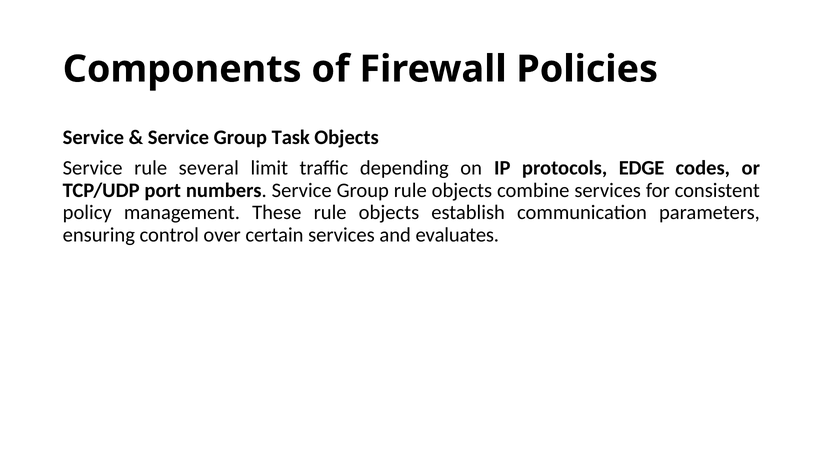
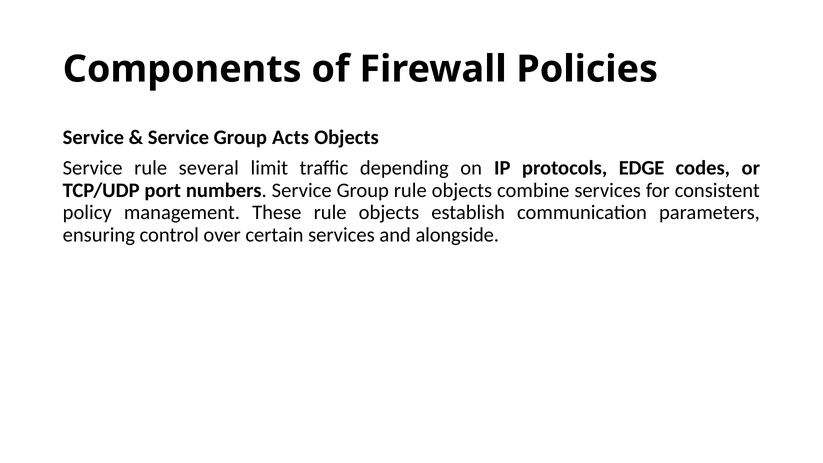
Task: Task -> Acts (291, 137)
evaluates: evaluates -> alongside (457, 235)
